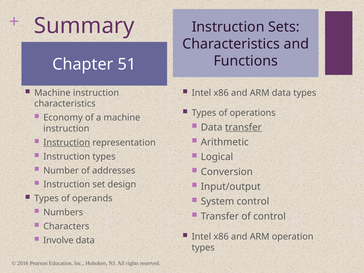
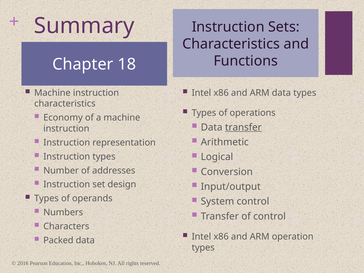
51: 51 -> 18 (127, 64)
Instruction underline: present -> none (67, 143)
Involve: Involve -> Packed (58, 240)
